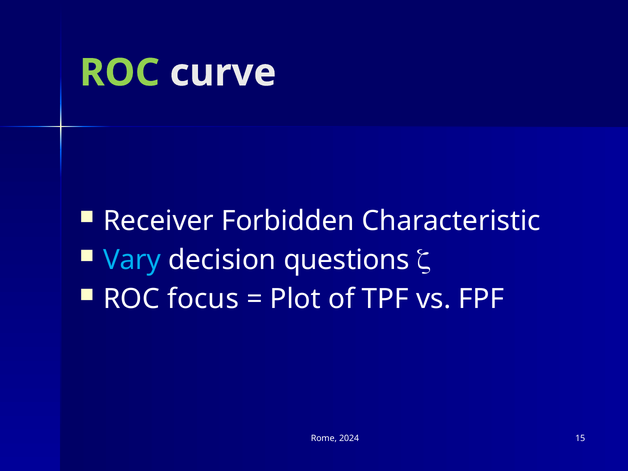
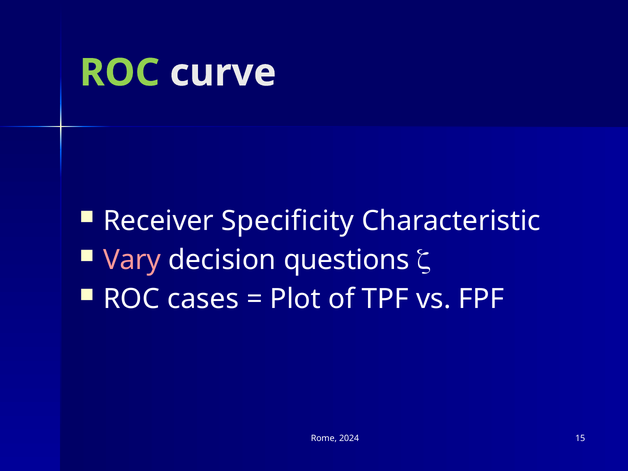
Forbidden: Forbidden -> Specificity (288, 221)
Vary colour: light blue -> pink (132, 260)
focus: focus -> cases (203, 299)
